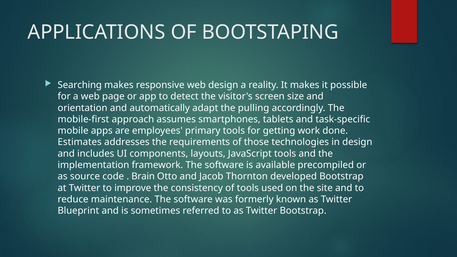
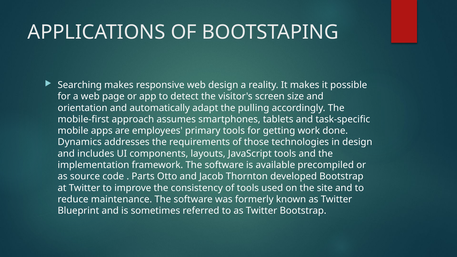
Estimates: Estimates -> Dynamics (80, 142)
Brain: Brain -> Parts (143, 176)
